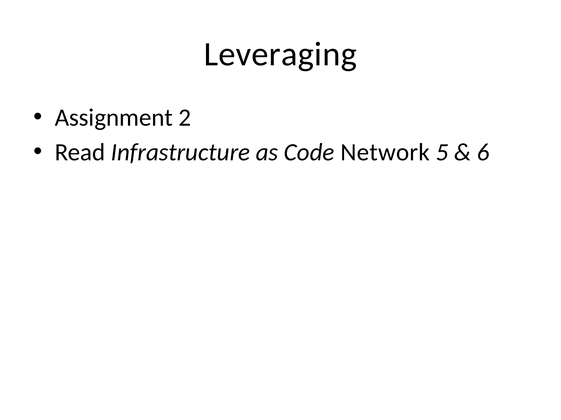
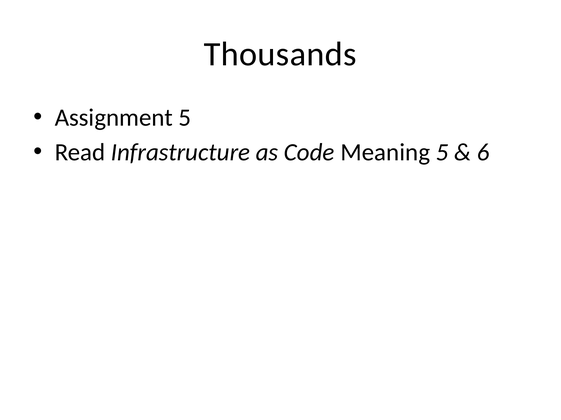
Leveraging: Leveraging -> Thousands (280, 54)
Assignment 2: 2 -> 5 (185, 118)
Network: Network -> Meaning (385, 153)
